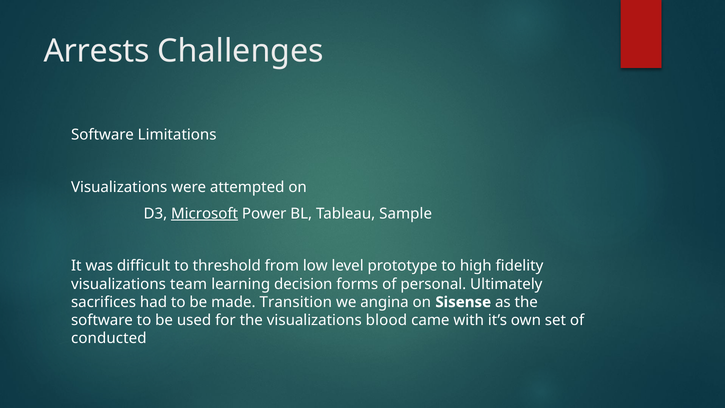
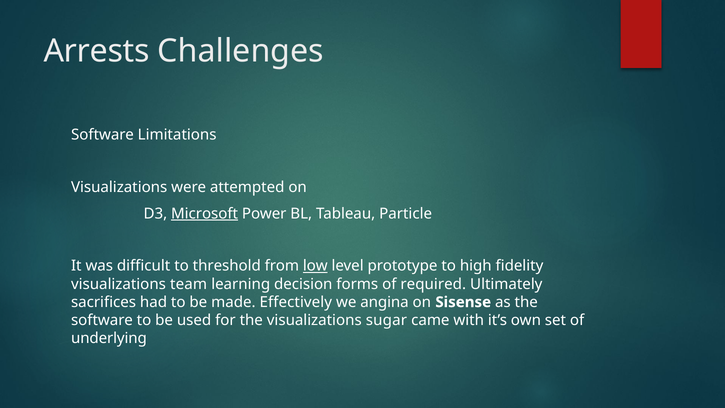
Sample: Sample -> Particle (406, 213)
low underline: none -> present (315, 266)
personal: personal -> required (433, 284)
Transition: Transition -> Effectively (296, 302)
blood: blood -> sugar (386, 320)
conducted: conducted -> underlying (109, 338)
